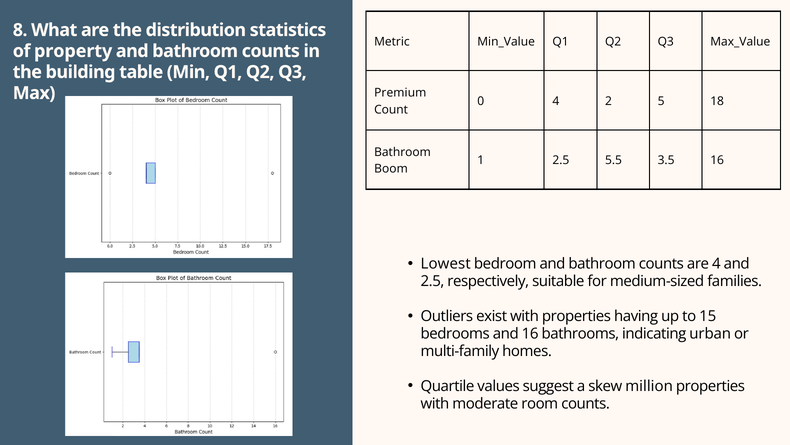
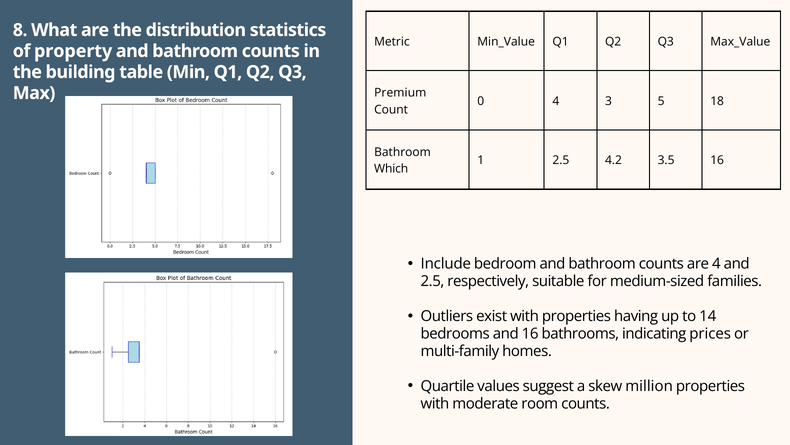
2: 2 -> 3 (608, 101)
5.5: 5.5 -> 4.2 (613, 160)
Boom: Boom -> Which (391, 169)
Lowest: Lowest -> Include (446, 264)
15: 15 -> 14 (708, 316)
urban: urban -> prices (710, 333)
